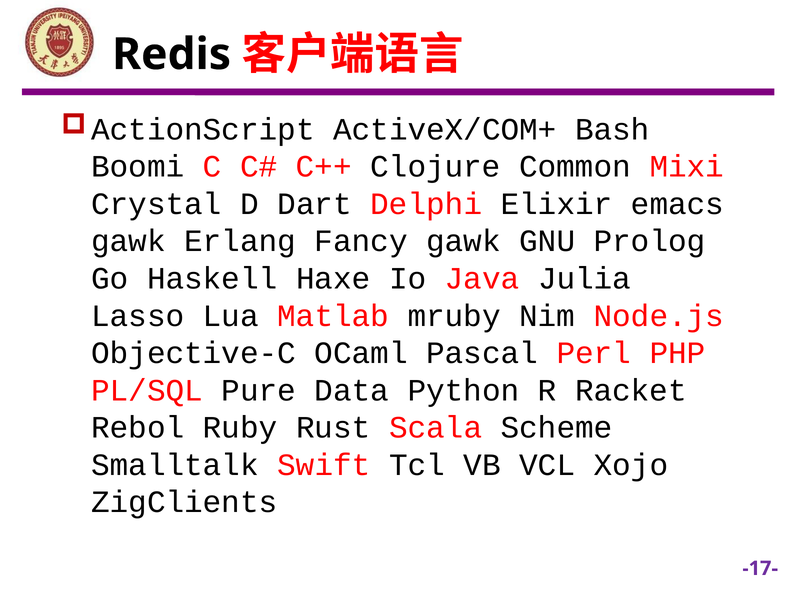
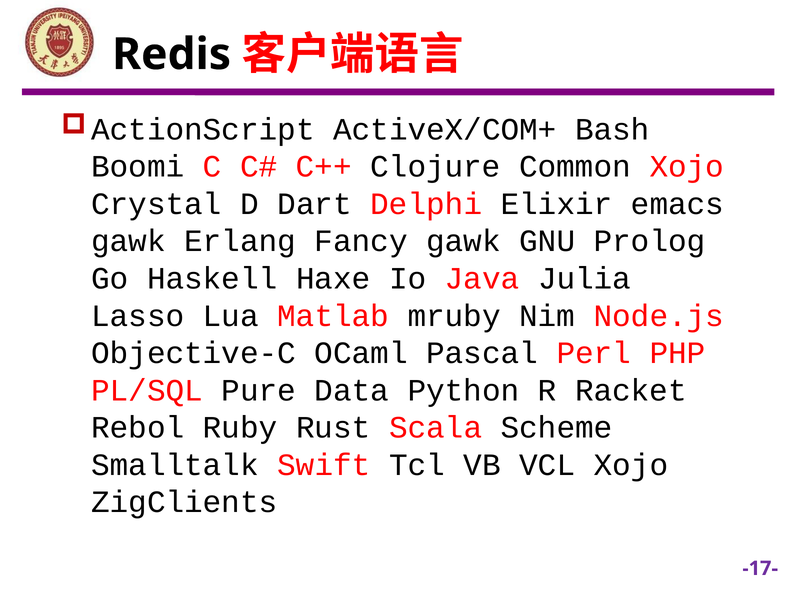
Common Mixi: Mixi -> Xojo (687, 167)
